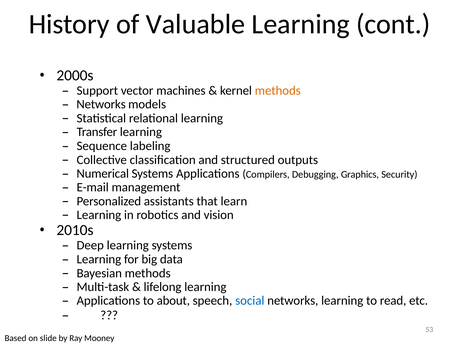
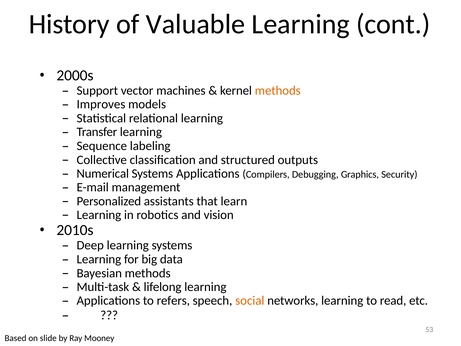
Networks: Networks -> Improves (101, 104)
about: about -> refers (173, 301)
social colour: blue -> orange (250, 301)
